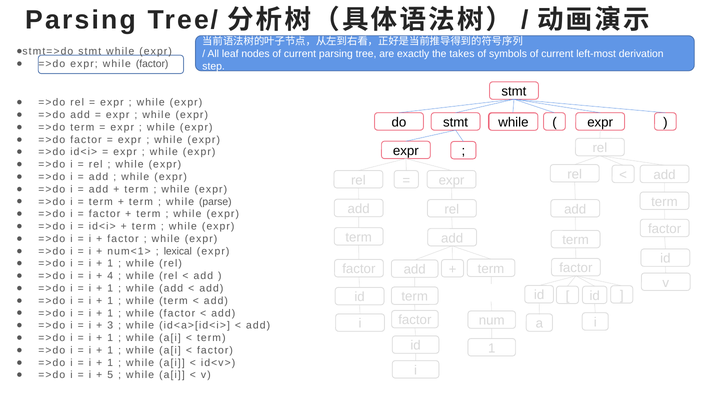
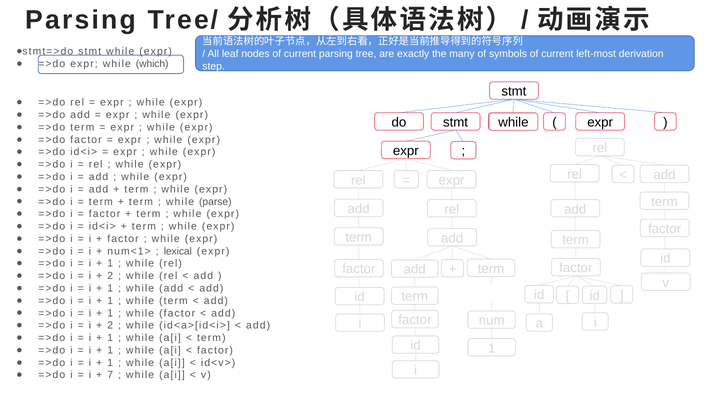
takes: takes -> many (462, 54)
expr while factor: factor -> which (152, 64)
4: 4 -> 2 (110, 276)
3: 3 -> 2 (110, 326)
5: 5 -> 7 (110, 375)
